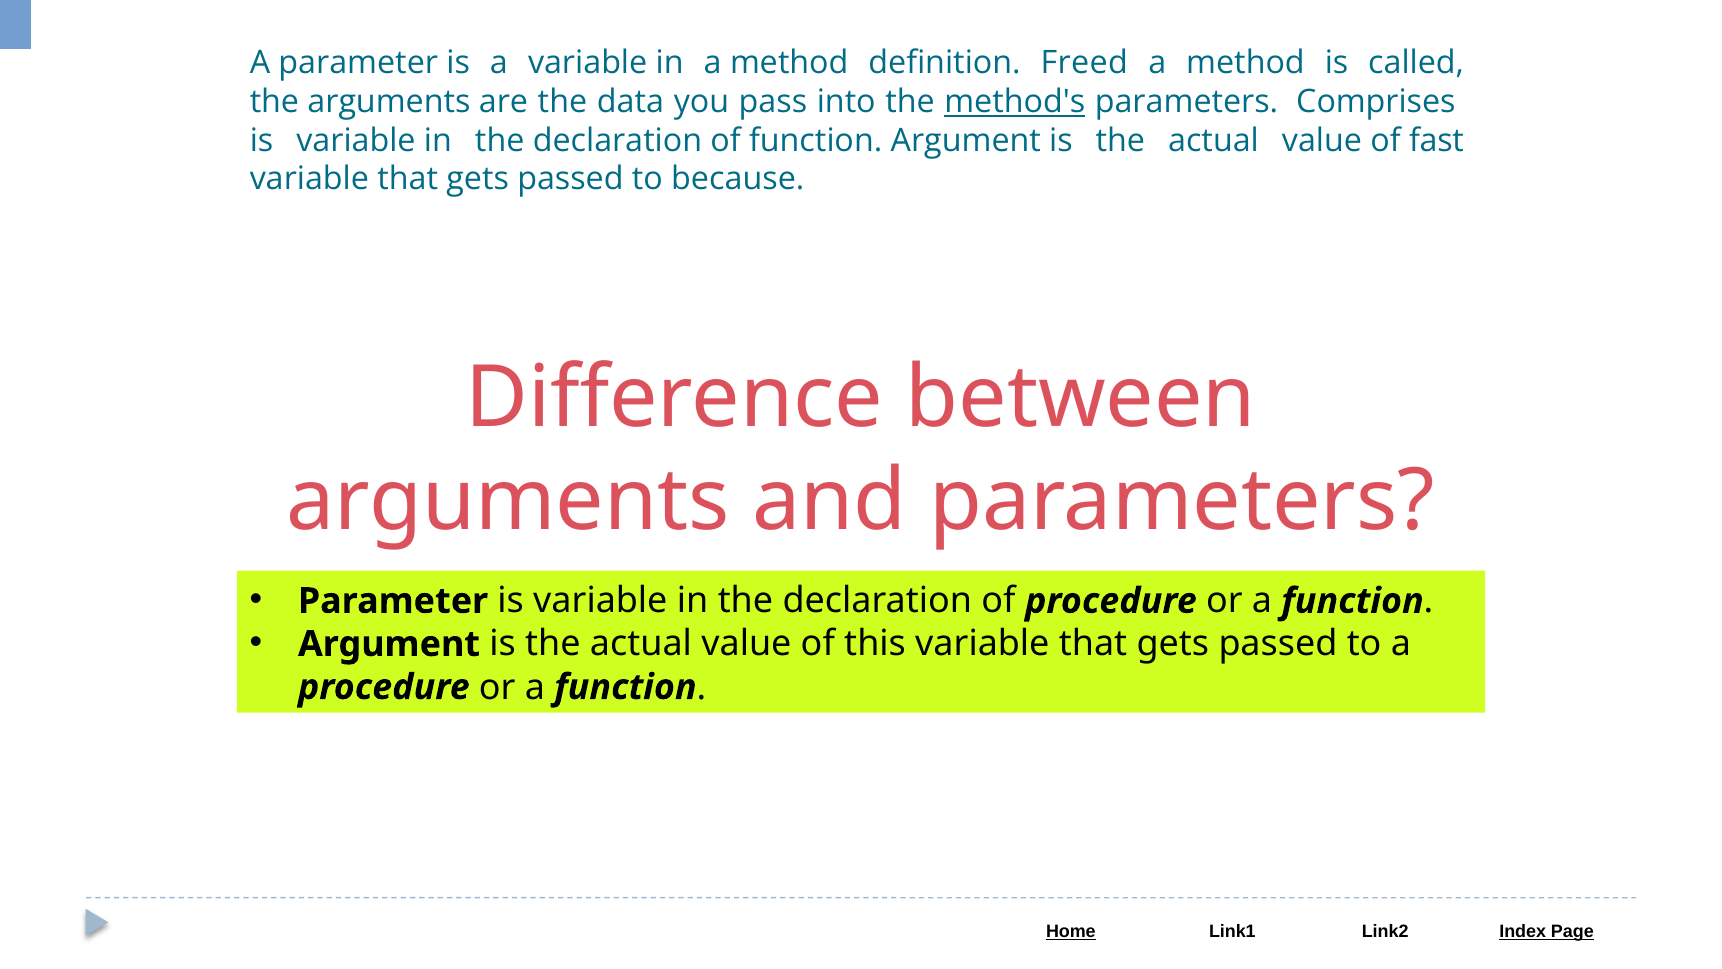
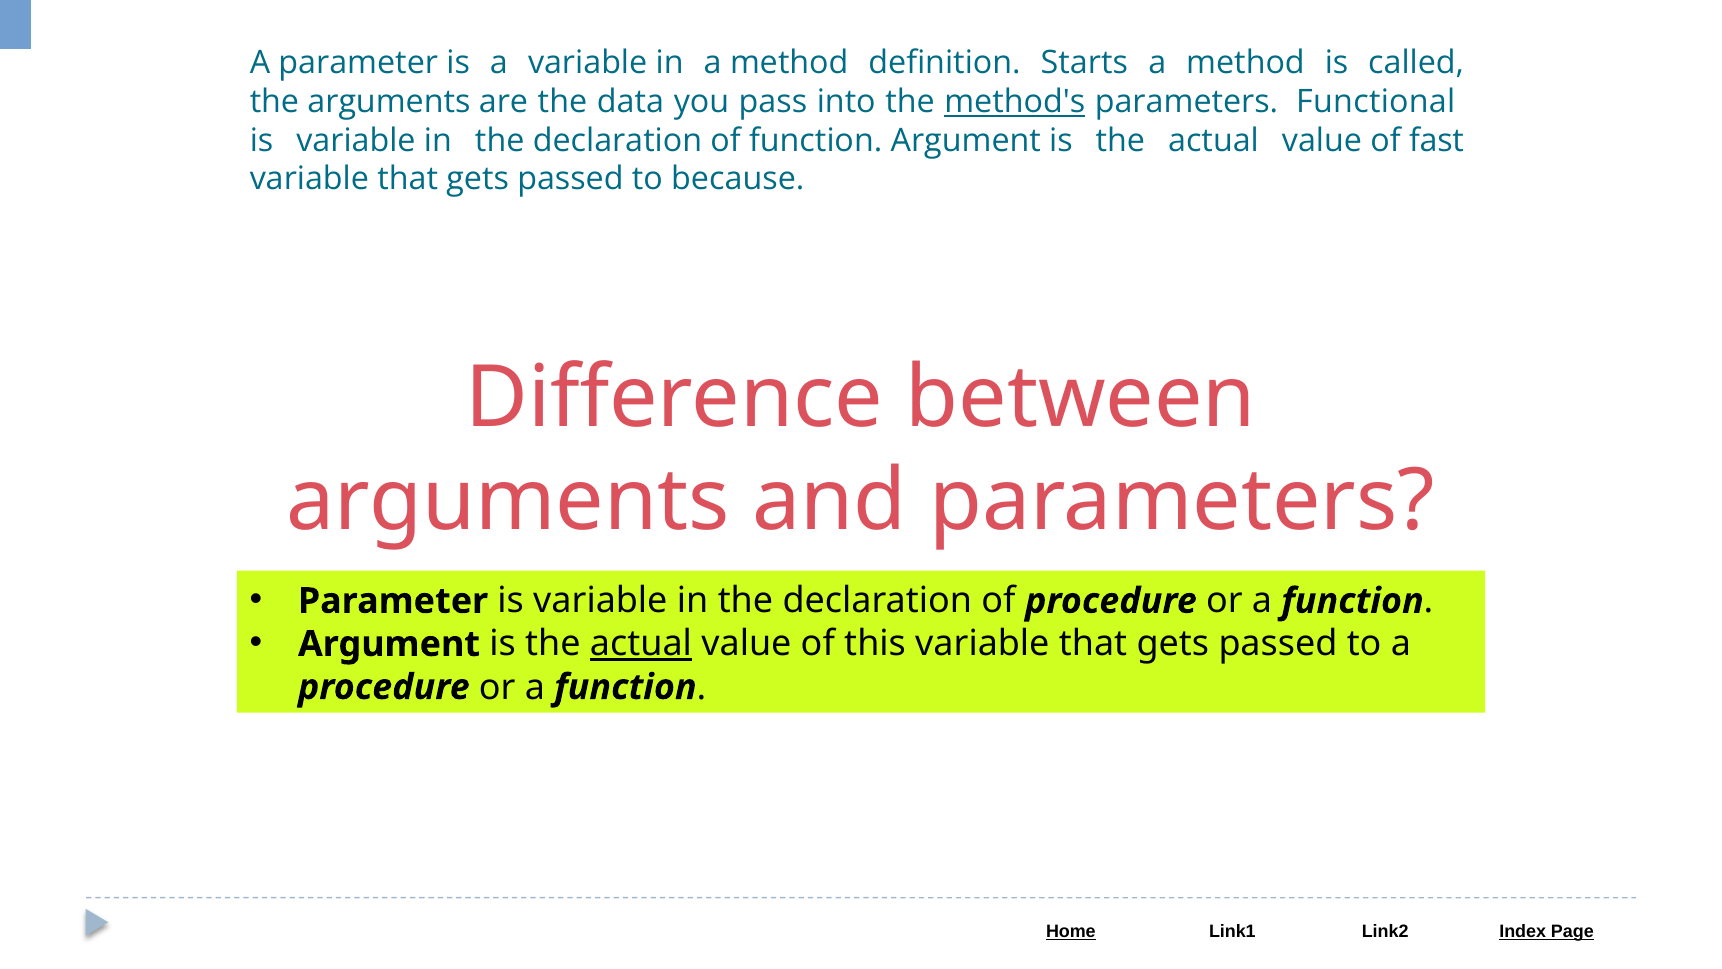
Freed: Freed -> Starts (1084, 63)
Comprises: Comprises -> Functional (1376, 102)
actual underline: none -> present (641, 644)
